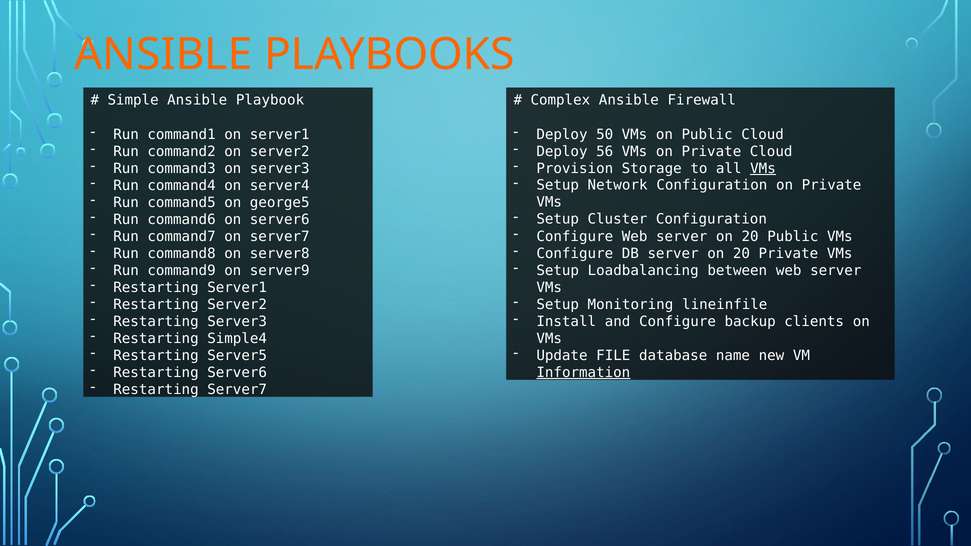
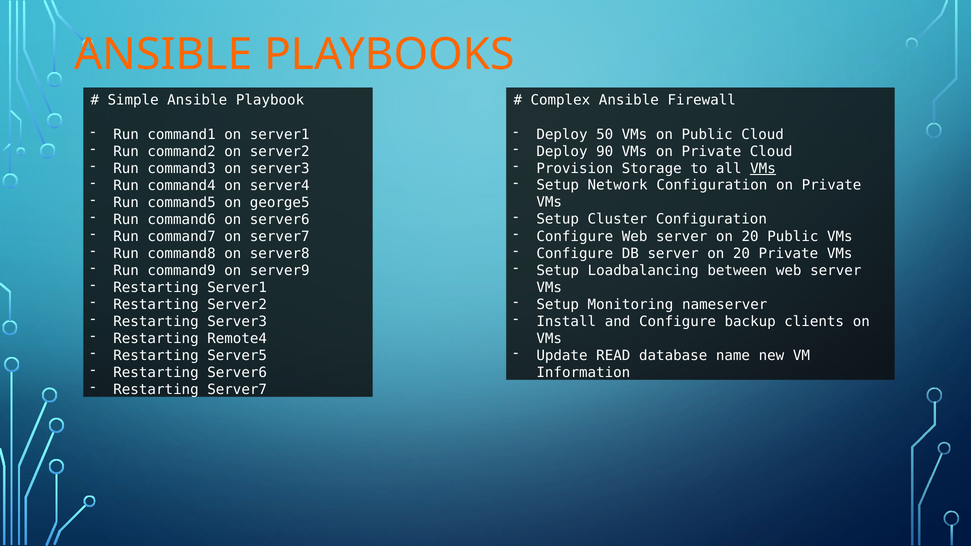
56: 56 -> 90 (605, 151)
lineinfile: lineinfile -> nameserver (725, 304)
Simple4: Simple4 -> Remote4 (237, 338)
FILE: FILE -> READ (613, 355)
Information underline: present -> none (583, 372)
